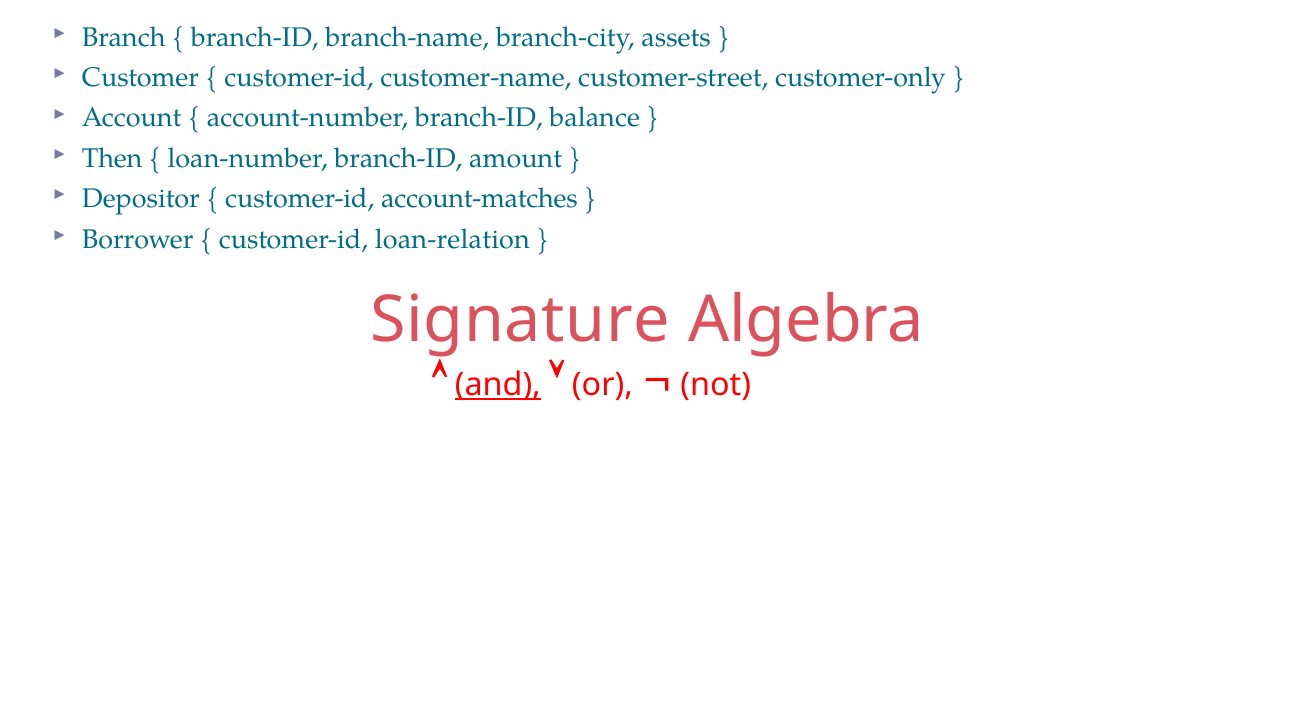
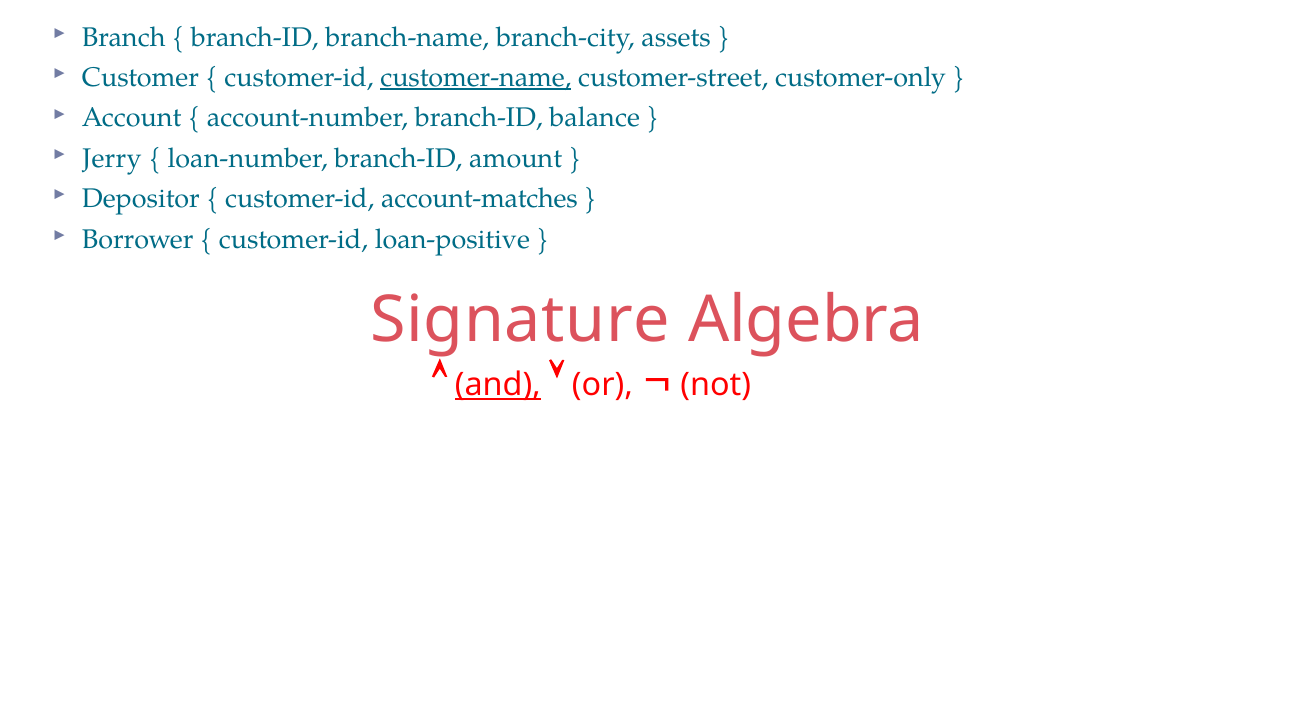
customer-name underline: none -> present (476, 78)
Then: Then -> Jerry (112, 159)
loan-relation: loan-relation -> loan-positive (452, 239)
